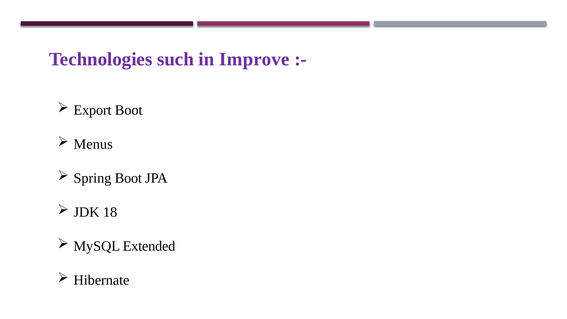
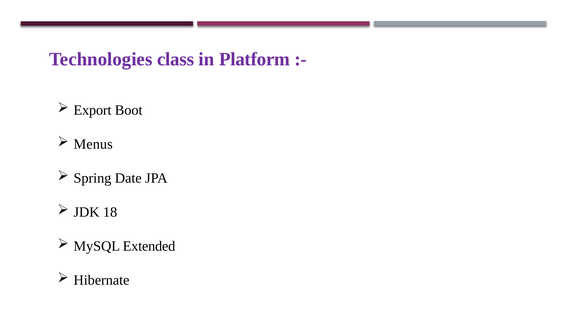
such: such -> class (176, 59)
Improve: Improve -> Platform (255, 59)
Spring Boot: Boot -> Date (128, 178)
